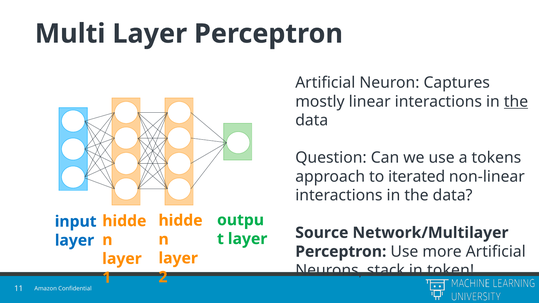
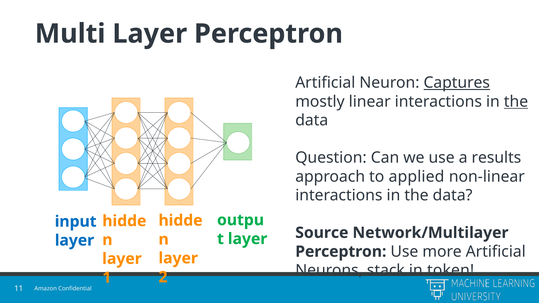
Captures underline: none -> present (457, 83)
tokens: tokens -> results (496, 158)
iterated: iterated -> applied (416, 177)
